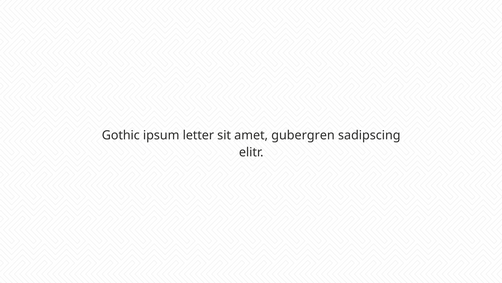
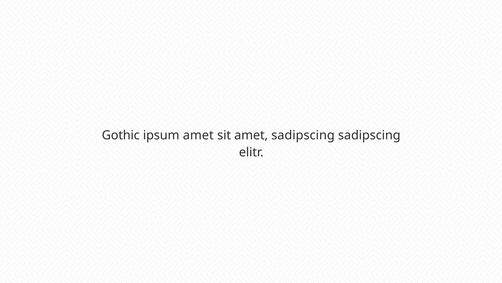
ipsum letter: letter -> amet (198, 135)
amet gubergren: gubergren -> sadipscing (303, 135)
